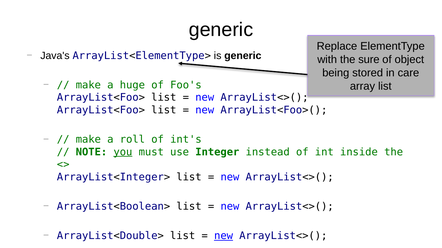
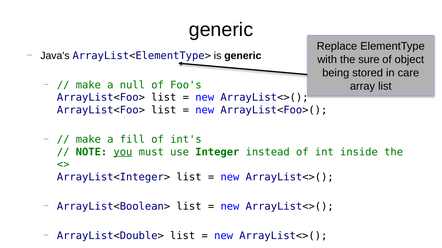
huge: huge -> null (132, 85)
roll: roll -> fill (132, 140)
new underline: present -> none (224, 236)
